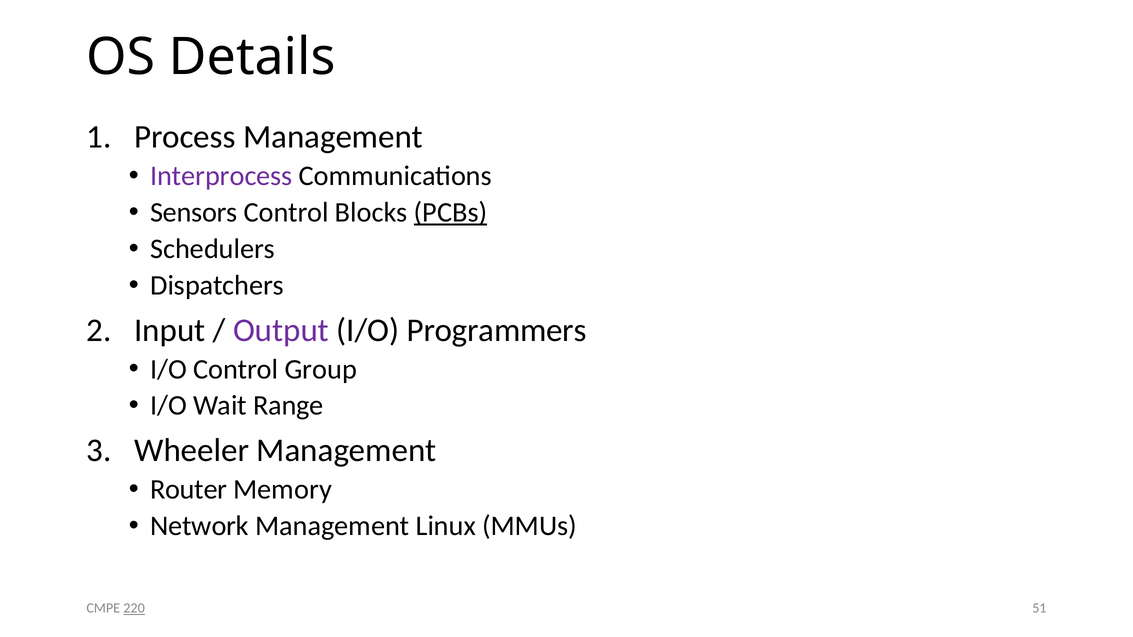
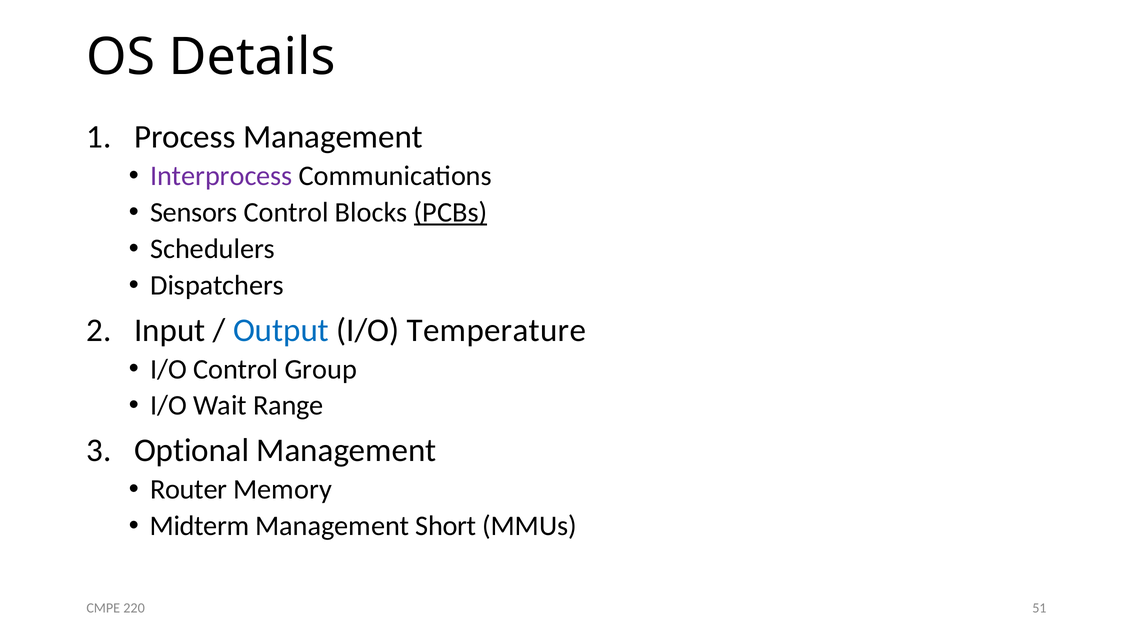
Output colour: purple -> blue (281, 330)
Programmers: Programmers -> Temperature (496, 330)
Wheeler: Wheeler -> Optional (192, 451)
Network: Network -> Midterm (200, 526)
Linux: Linux -> Short (446, 526)
220 underline: present -> none (134, 609)
